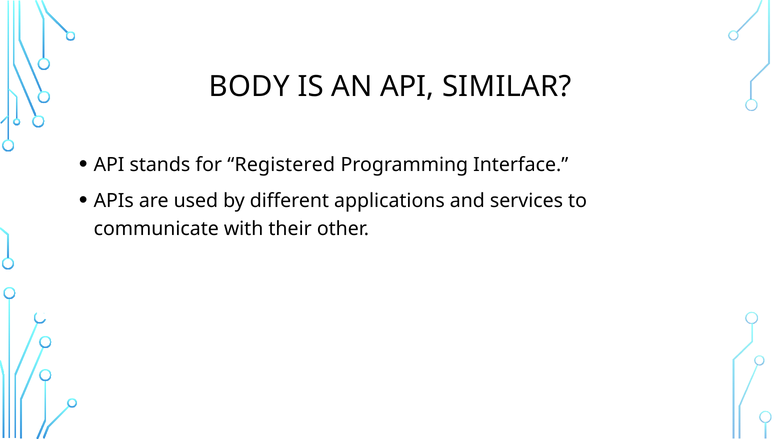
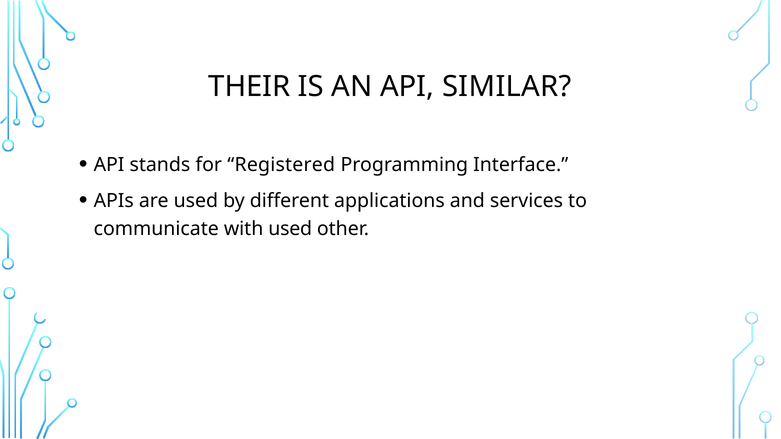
BODY: BODY -> THEIR (249, 87)
with their: their -> used (290, 229)
